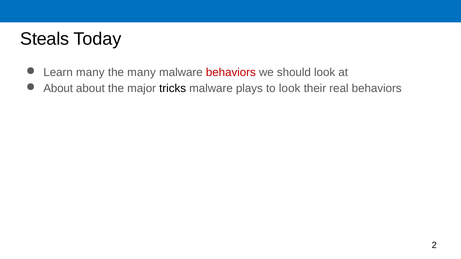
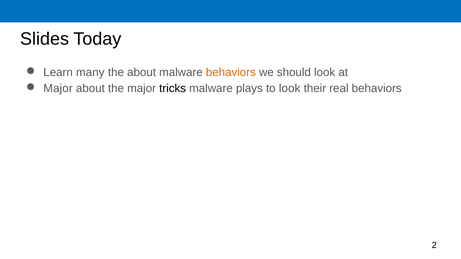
Steals: Steals -> Slides (45, 39)
the many: many -> about (142, 72)
behaviors colour: red -> orange (231, 72)
About: About -> Major (58, 88)
